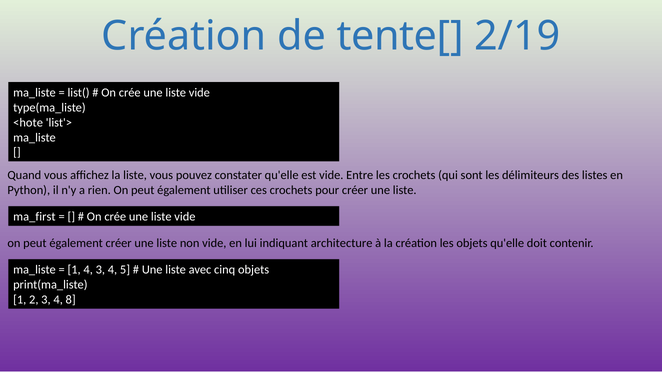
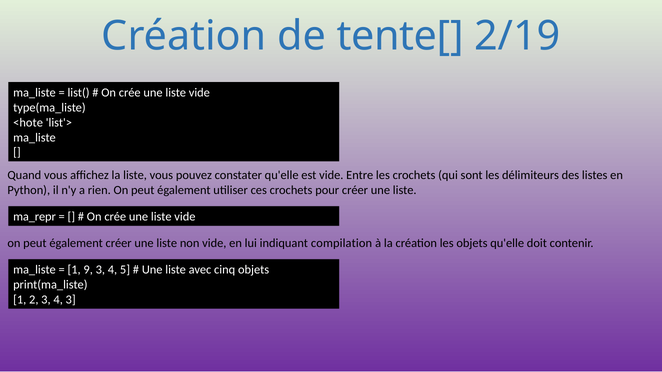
ma_first: ma_first -> ma_repr (34, 217)
architecture: architecture -> compilation (342, 244)
1 4: 4 -> 9 (88, 270)
4 8: 8 -> 3 (71, 300)
